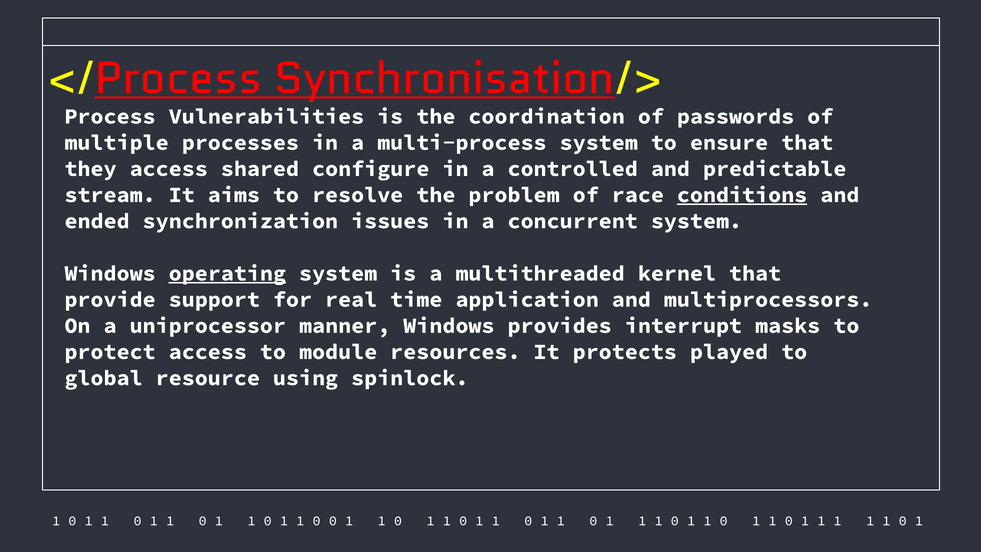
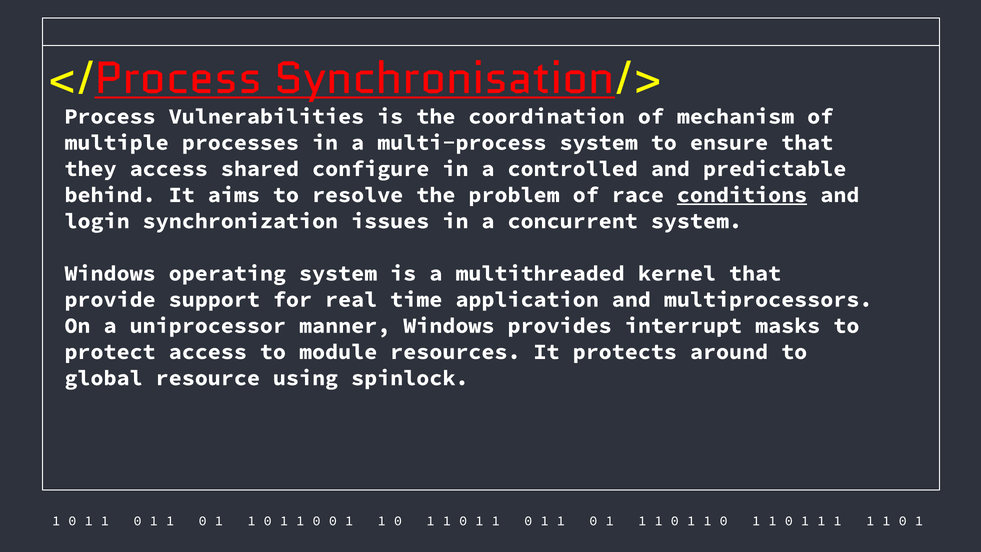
passwords: passwords -> mechanism (736, 116)
stream: stream -> behind (110, 195)
ended: ended -> login (97, 221)
operating underline: present -> none (227, 273)
played: played -> around (729, 352)
